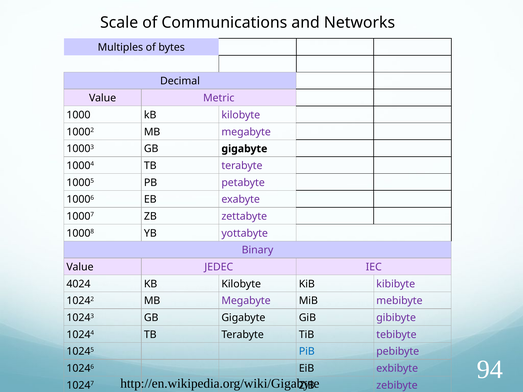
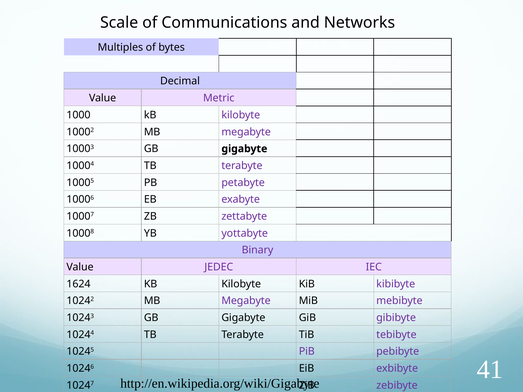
4024: 4024 -> 1624 (78, 284)
PiB colour: blue -> purple (307, 352)
94: 94 -> 41 (490, 370)
